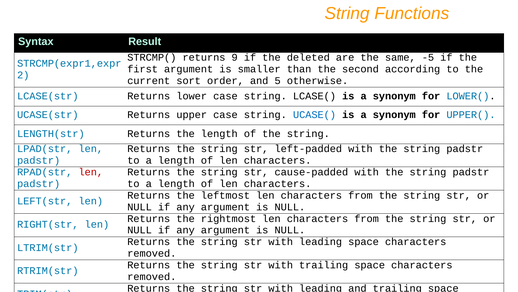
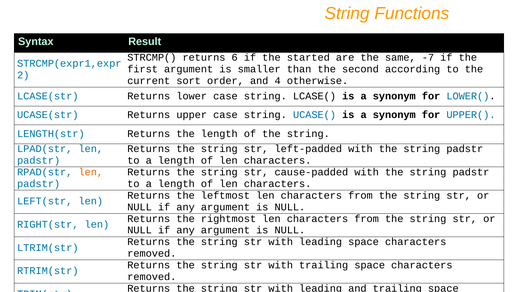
9: 9 -> 6 (235, 57)
deleted: deleted -> started (308, 57)
-5: -5 -> -7 (428, 57)
5: 5 -> 4 (278, 81)
len colour: red -> orange (91, 172)
